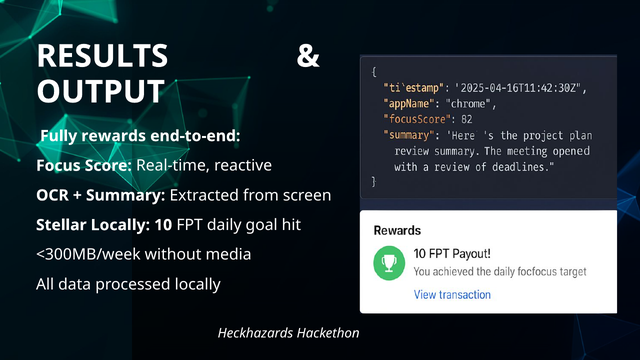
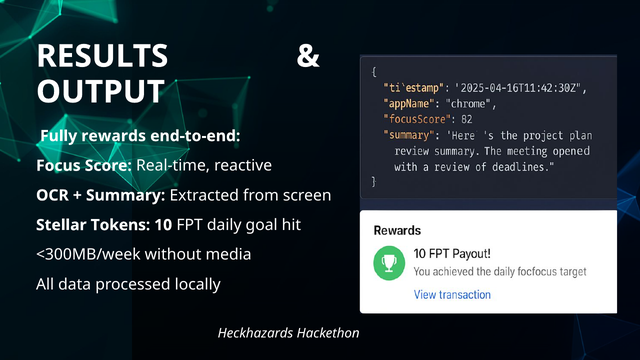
Stellar Locally: Locally -> Tokens (120, 225)
